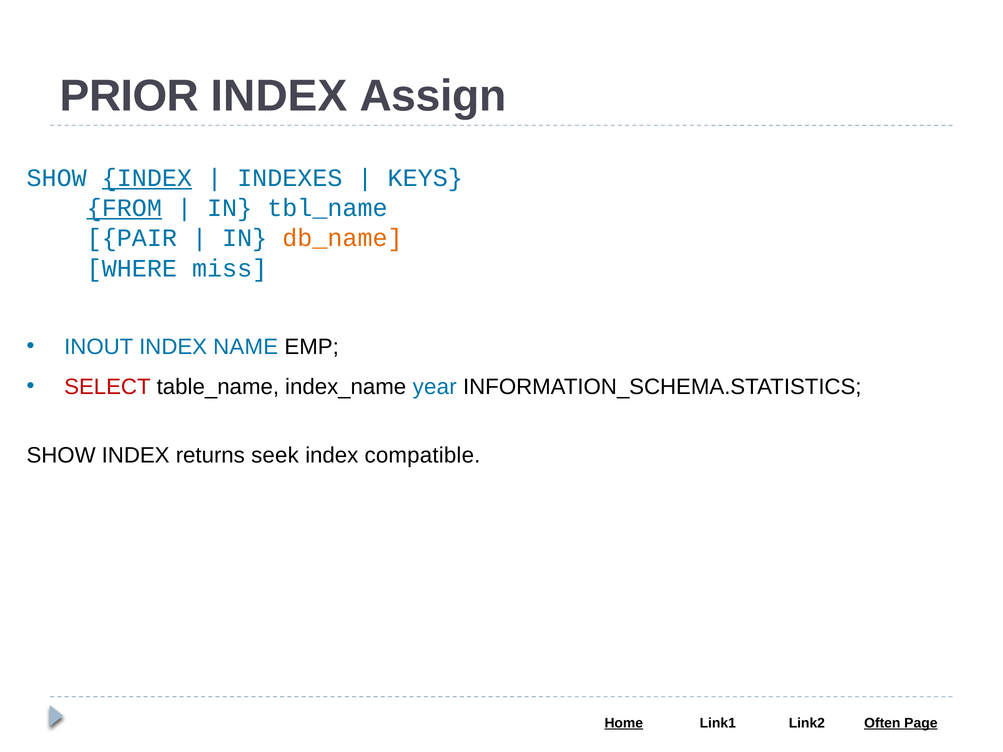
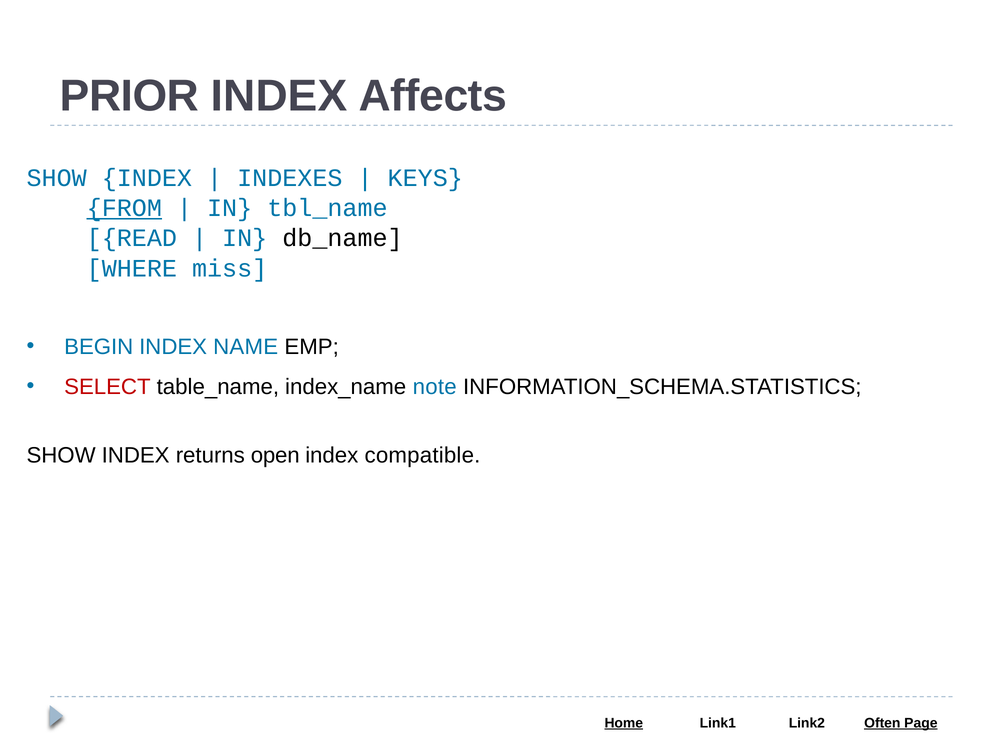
Assign: Assign -> Affects (433, 96)
INDEX underline: present -> none (147, 178)
PAIR: PAIR -> READ (132, 238)
db_name colour: orange -> black (342, 238)
INOUT: INOUT -> BEGIN (99, 347)
year: year -> note (435, 387)
seek: seek -> open (275, 456)
